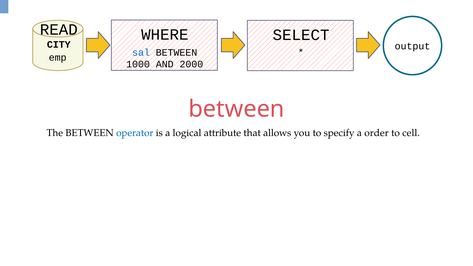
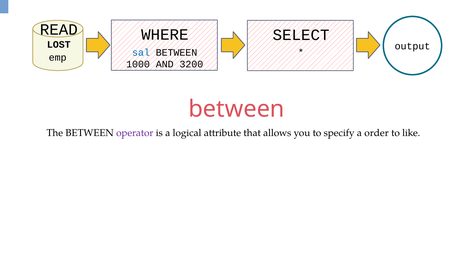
CITY: CITY -> LOST (59, 45)
2000: 2000 -> 3200 (191, 64)
operator colour: blue -> purple (135, 133)
cell: cell -> like (411, 133)
